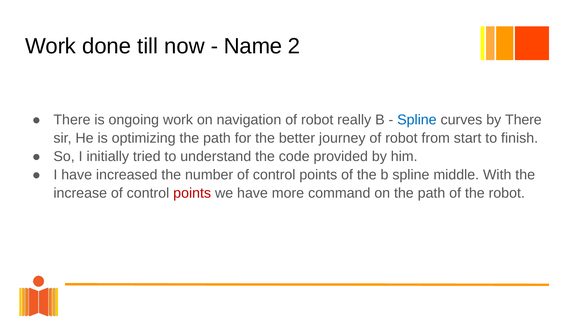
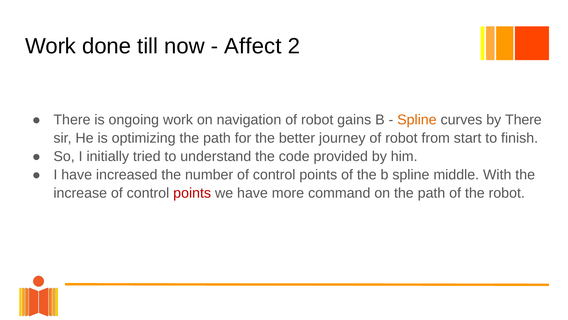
Name: Name -> Affect (253, 46)
really: really -> gains (354, 120)
Spline colour: blue -> orange (417, 120)
